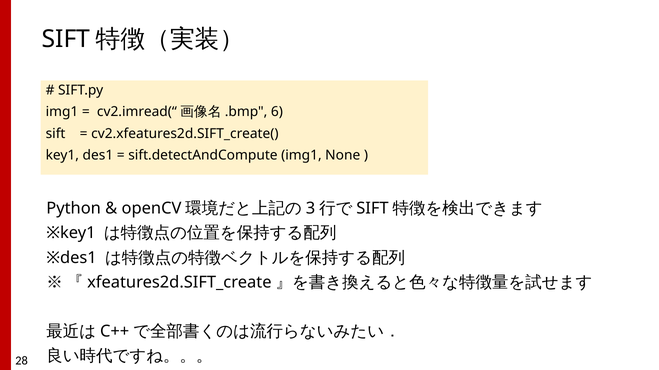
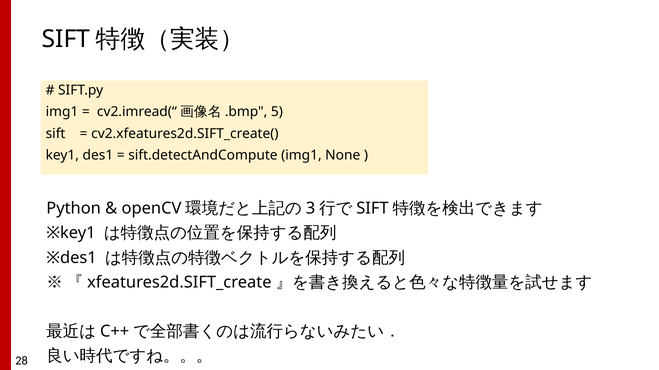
6: 6 -> 5 (277, 112)
